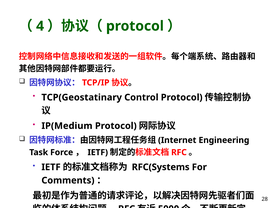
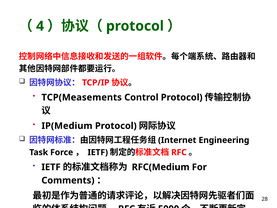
TCP(Geostatinary: TCP(Geostatinary -> TCP(Measements (82, 97)
RFC(Systems: RFC(Systems -> RFC(Medium (161, 167)
